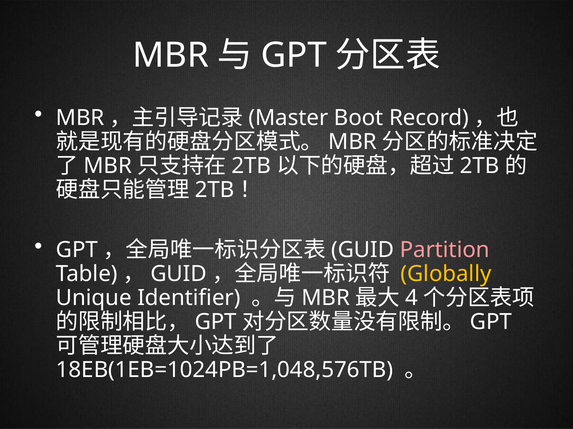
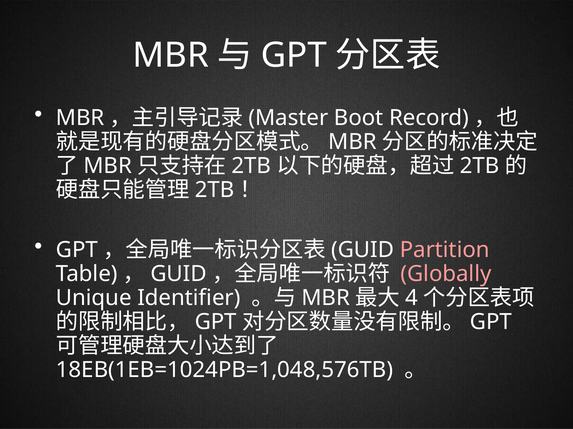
Globally colour: yellow -> pink (446, 274)
